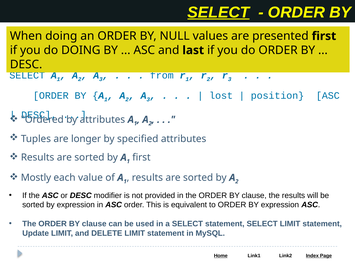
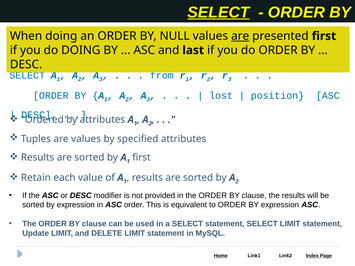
are underline: none -> present (240, 36)
are longer: longer -> values (86, 139)
Mostly: Mostly -> Retain (36, 178)
